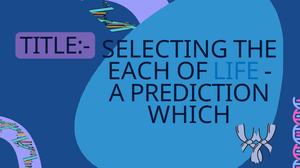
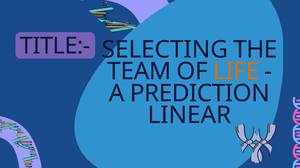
EACH: EACH -> TEAM (139, 72)
LIFE colour: blue -> orange (236, 72)
WHICH: WHICH -> LINEAR (189, 116)
